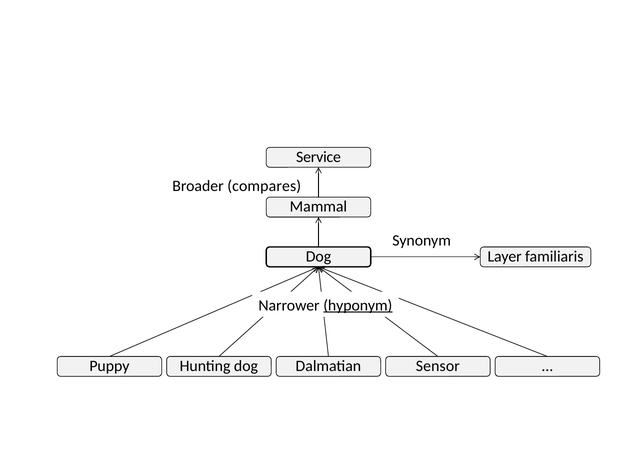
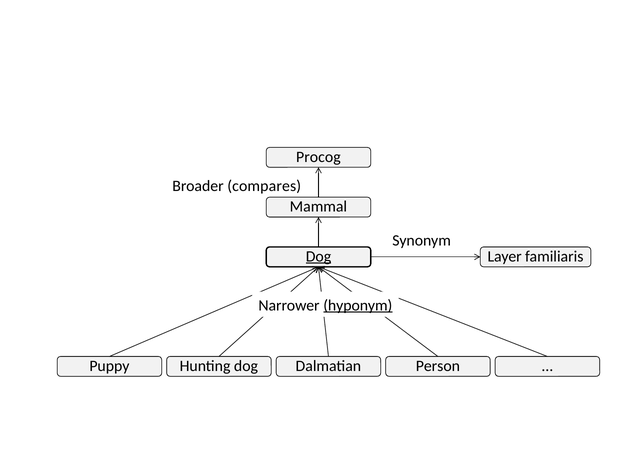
Service: Service -> Procog (318, 157)
Dog underline: none -> present (318, 256)
Sensor: Sensor -> Person (438, 366)
